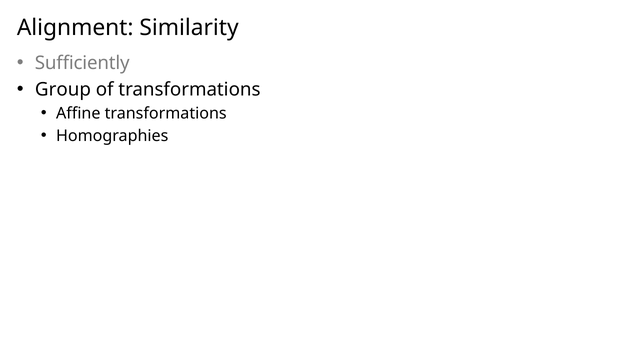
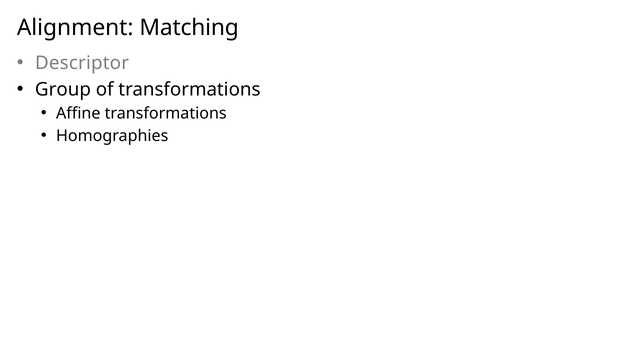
Similarity: Similarity -> Matching (189, 28)
Sufficiently: Sufficiently -> Descriptor (82, 63)
